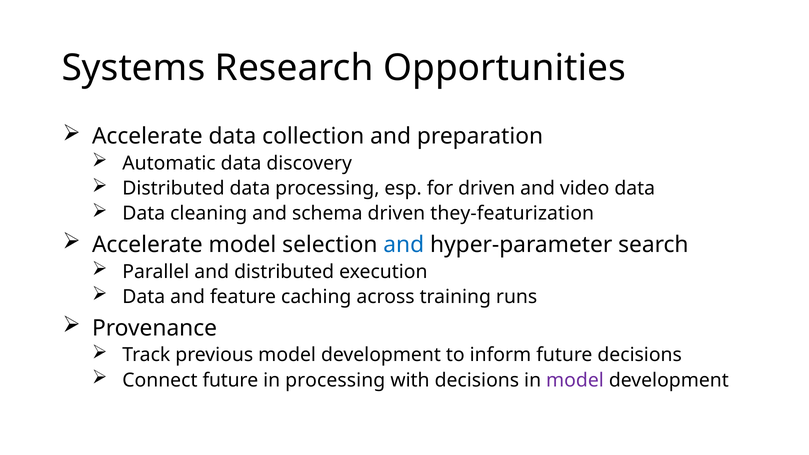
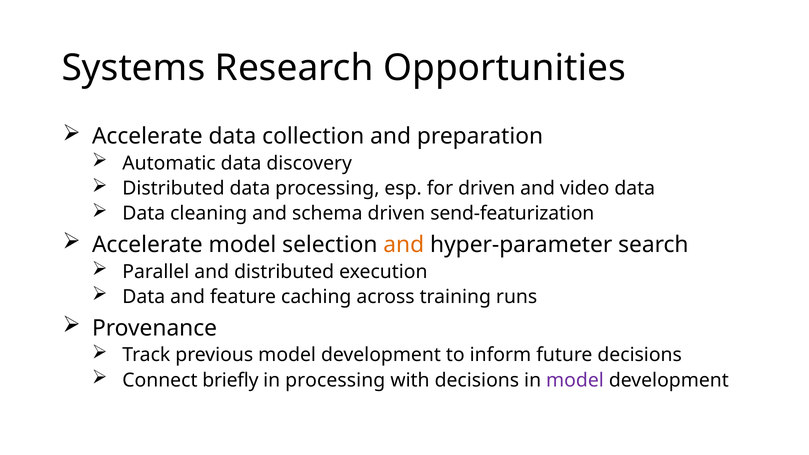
they-featurization: they-featurization -> send-featurization (512, 214)
and colour: blue -> orange (404, 245)
Connect future: future -> briefly (230, 380)
